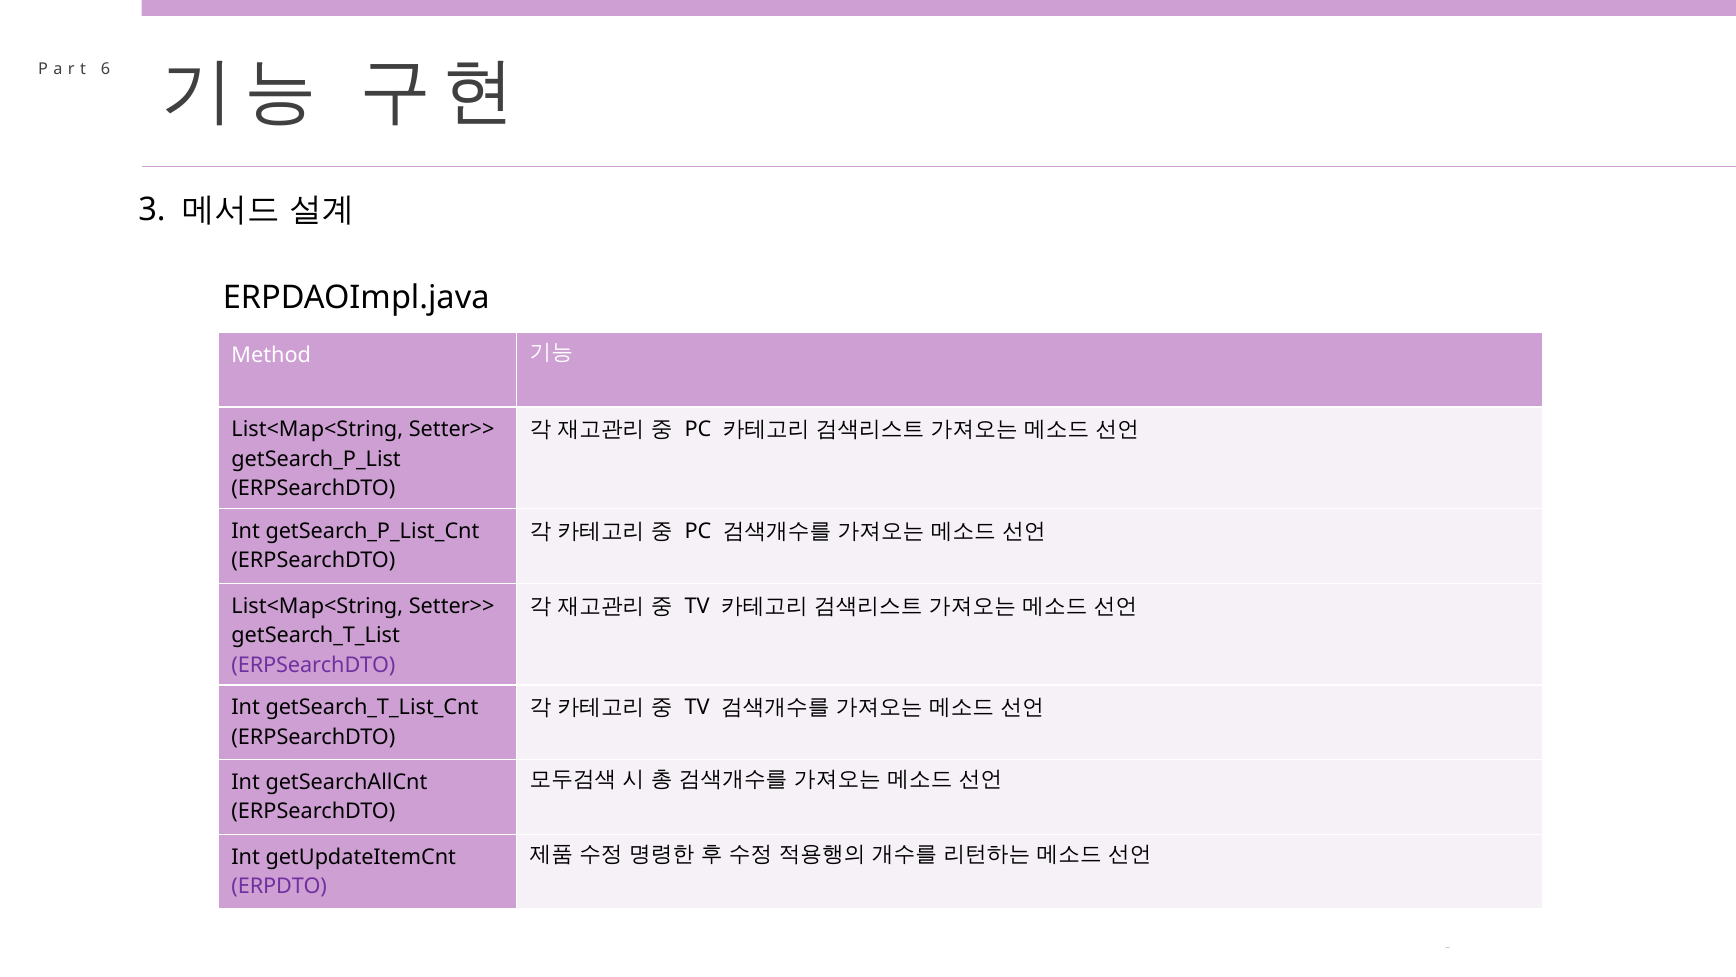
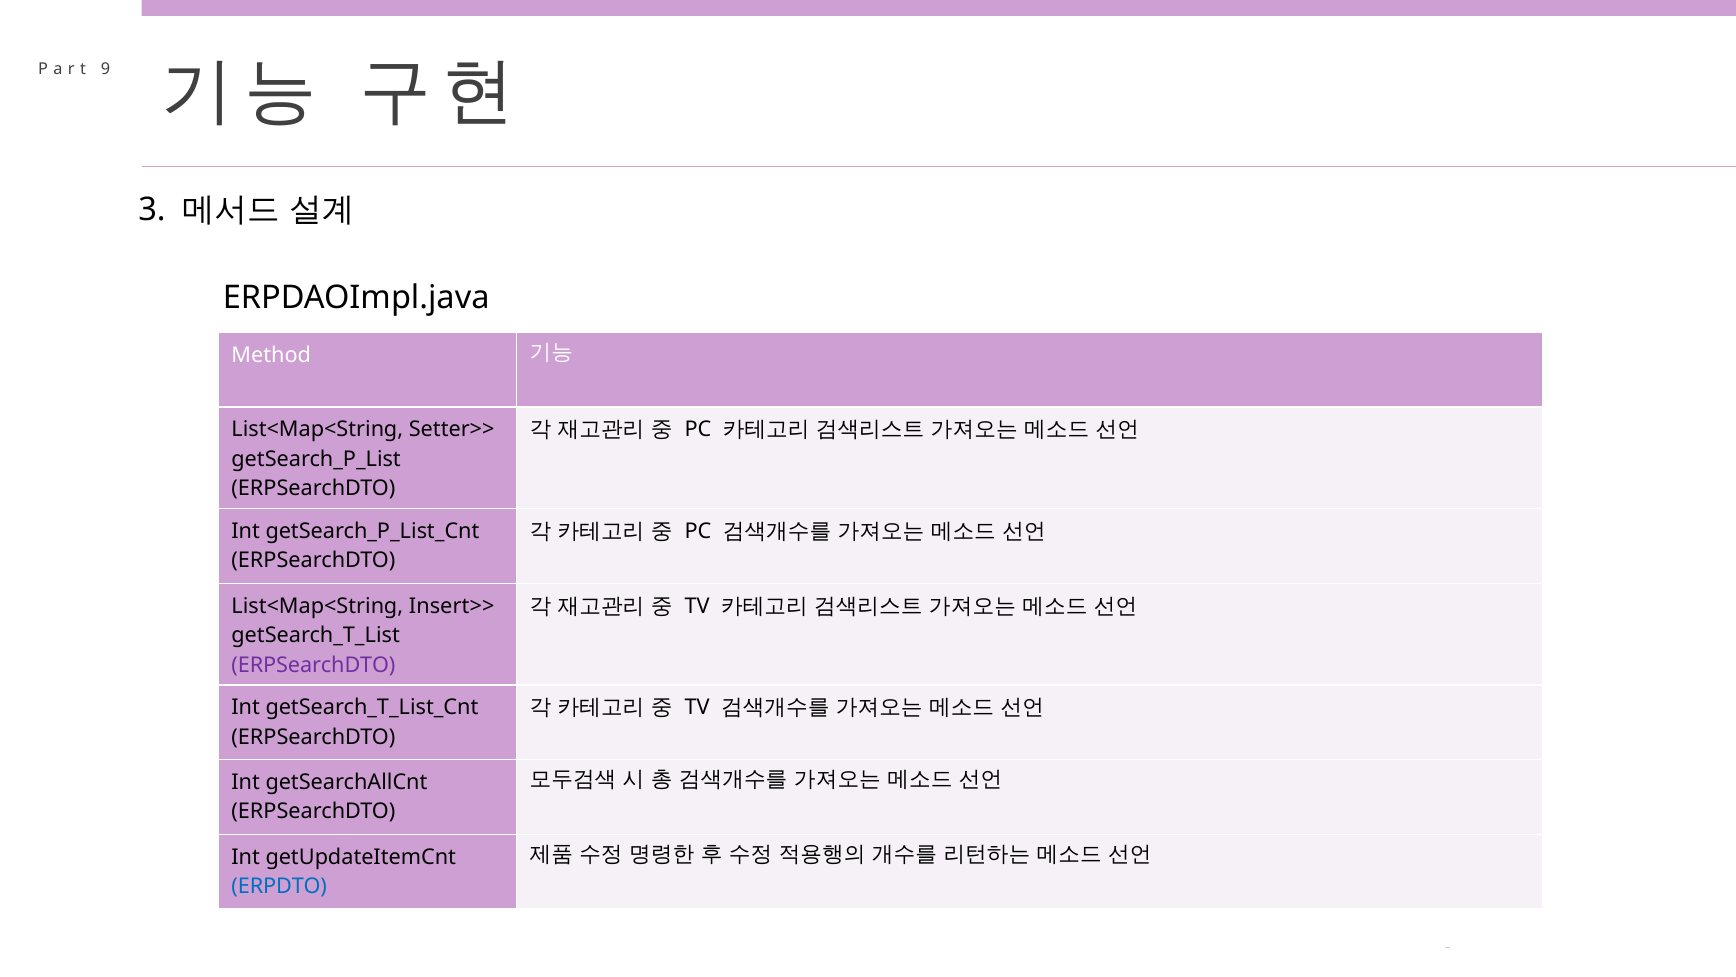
6: 6 -> 9 (106, 69)
Setter>>: Setter>> -> Insert>> (452, 606)
ERPDTO colour: purple -> blue (279, 886)
